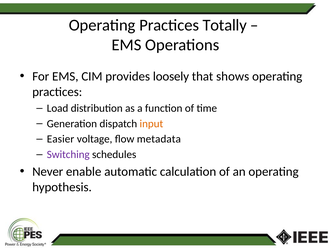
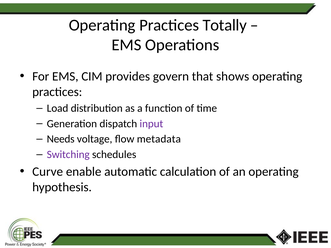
loosely: loosely -> govern (171, 76)
input colour: orange -> purple (151, 124)
Easier: Easier -> Needs (61, 139)
Never: Never -> Curve (48, 172)
